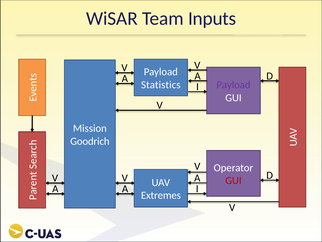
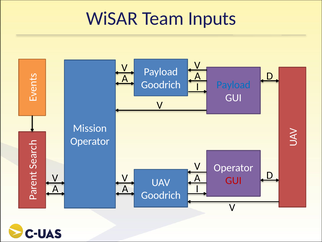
Statistics: Statistics -> Goodrich (161, 85)
Payload colour: purple -> blue (233, 85)
Goodrich: Goodrich -> Operator (90, 141)
Extremes: Extremes -> Goodrich (161, 195)
